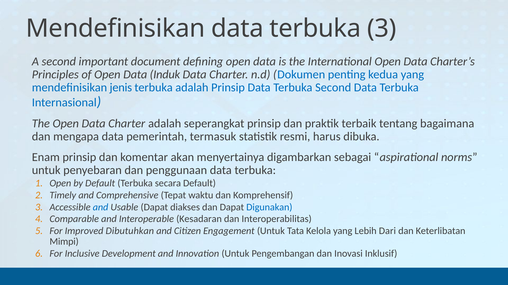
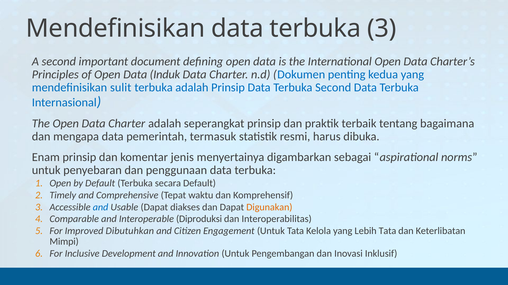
jenis: jenis -> sulit (121, 88)
akan: akan -> jenis (182, 158)
Digunakan colour: blue -> orange (269, 208)
Kesadaran: Kesadaran -> Diproduksi (199, 220)
Lebih Dari: Dari -> Tata (387, 231)
